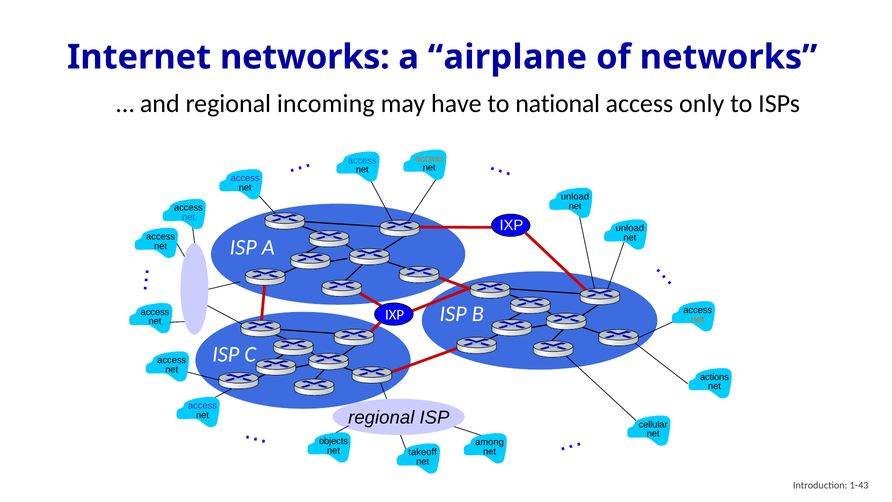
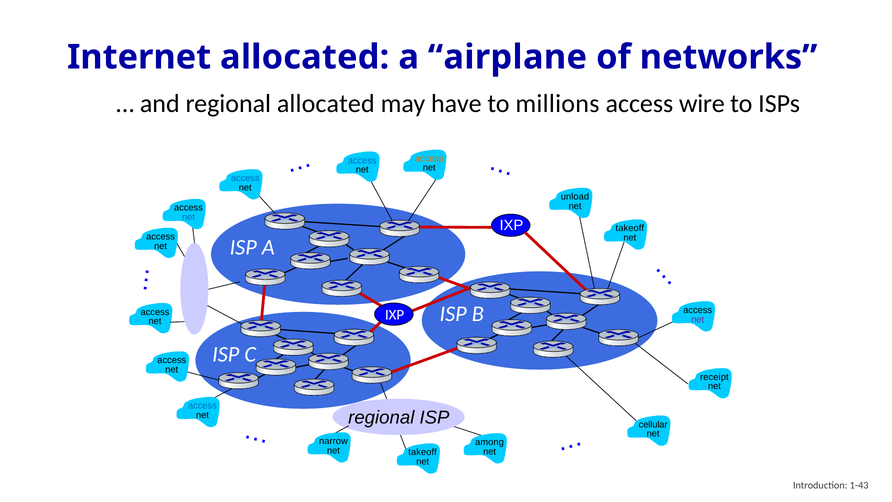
Internet networks: networks -> allocated (305, 57)
regional incoming: incoming -> allocated (326, 104)
national: national -> millions (557, 104)
only: only -> wire (702, 104)
access colour: purple -> blue (245, 178)
unload: unload -> takeoff (630, 228)
net colour: orange -> purple (698, 319)
actions: actions -> receipt (714, 377)
access colour: purple -> blue (202, 406)
objects: objects -> narrow (333, 441)
